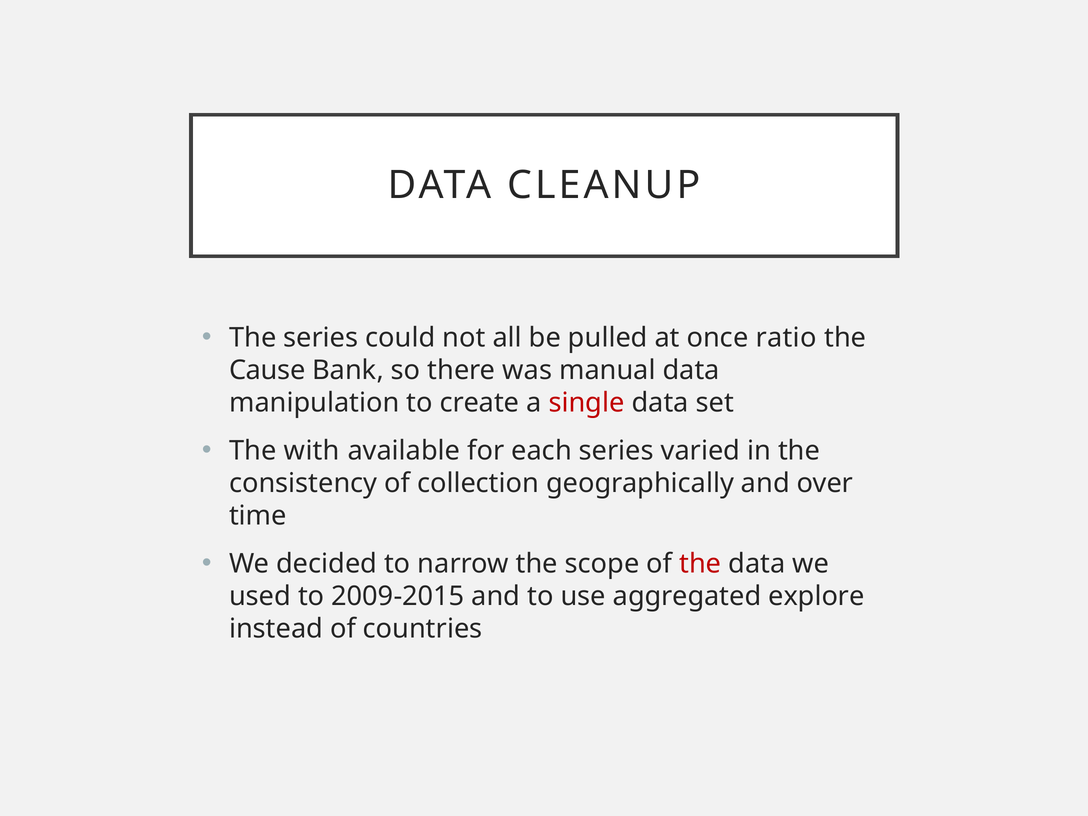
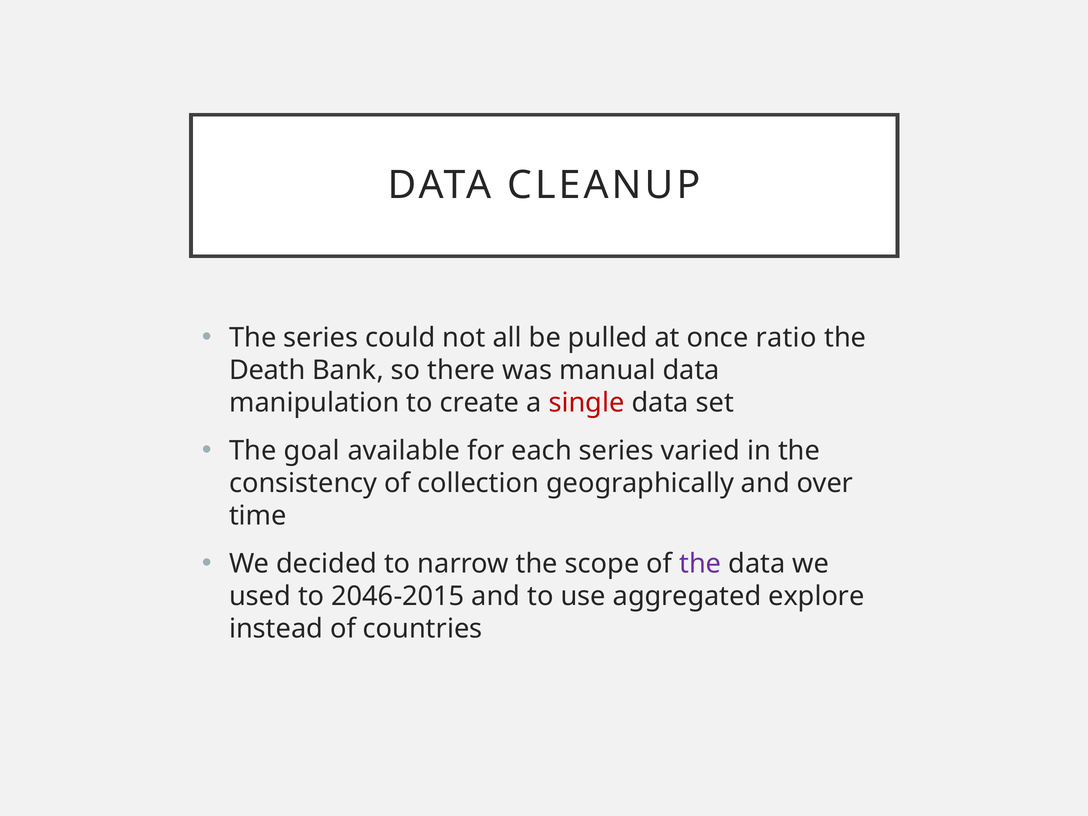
Cause: Cause -> Death (267, 370)
with: with -> goal (312, 451)
the colour: red -> purple (700, 564)
2009-2015: 2009-2015 -> 2046-2015 (398, 596)
